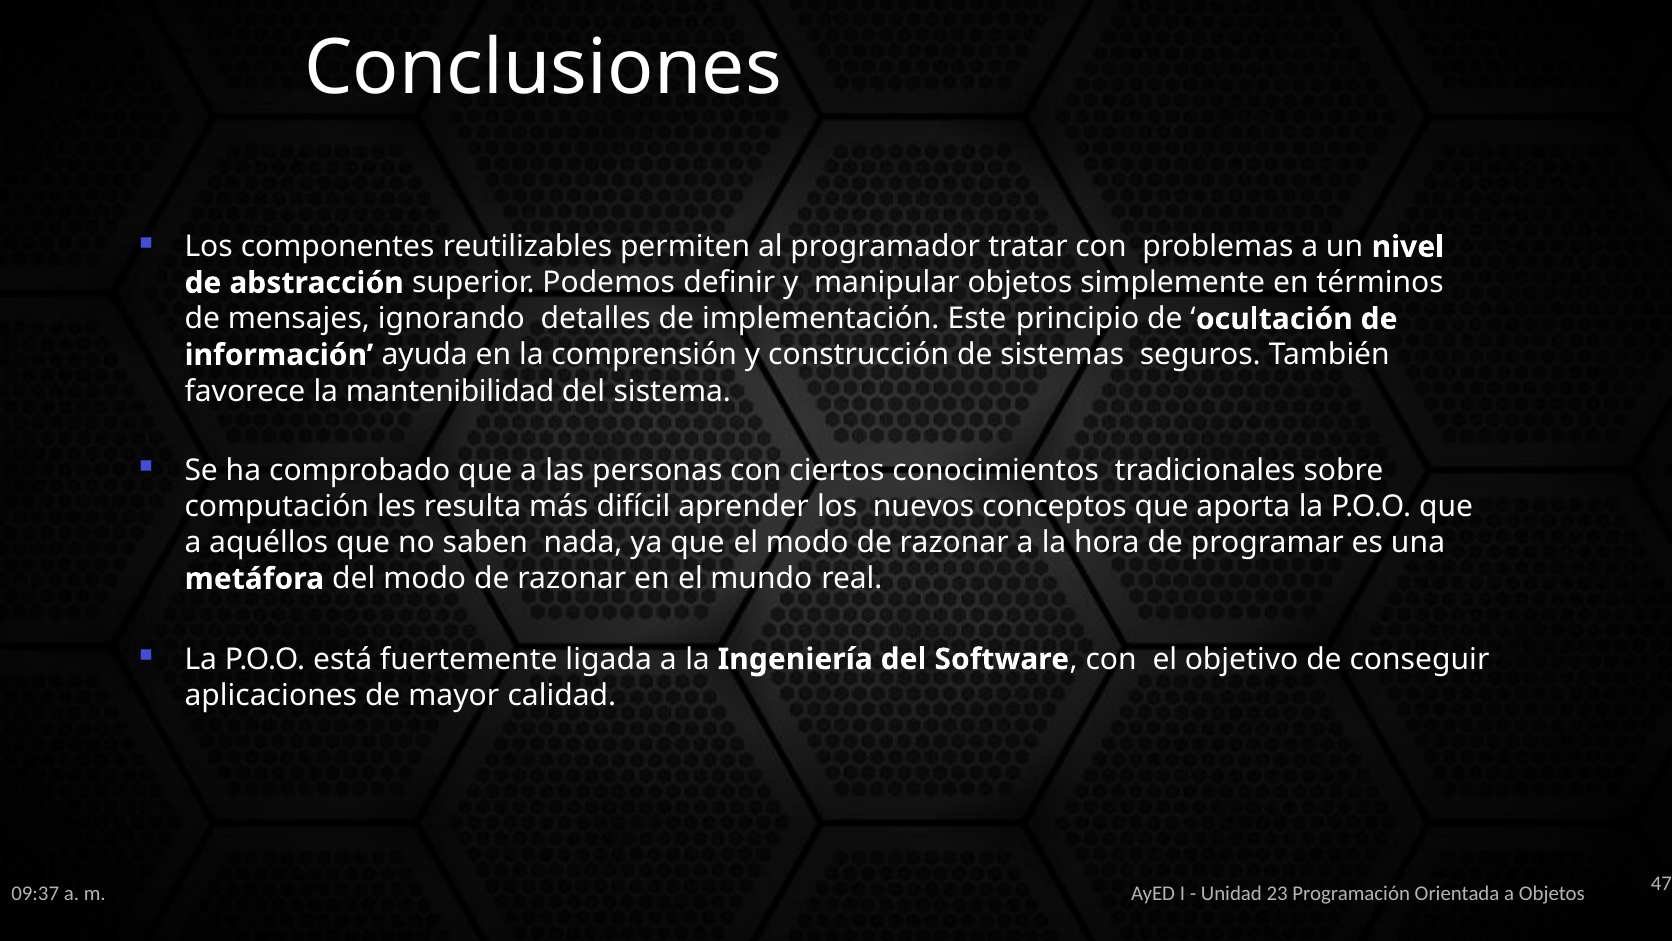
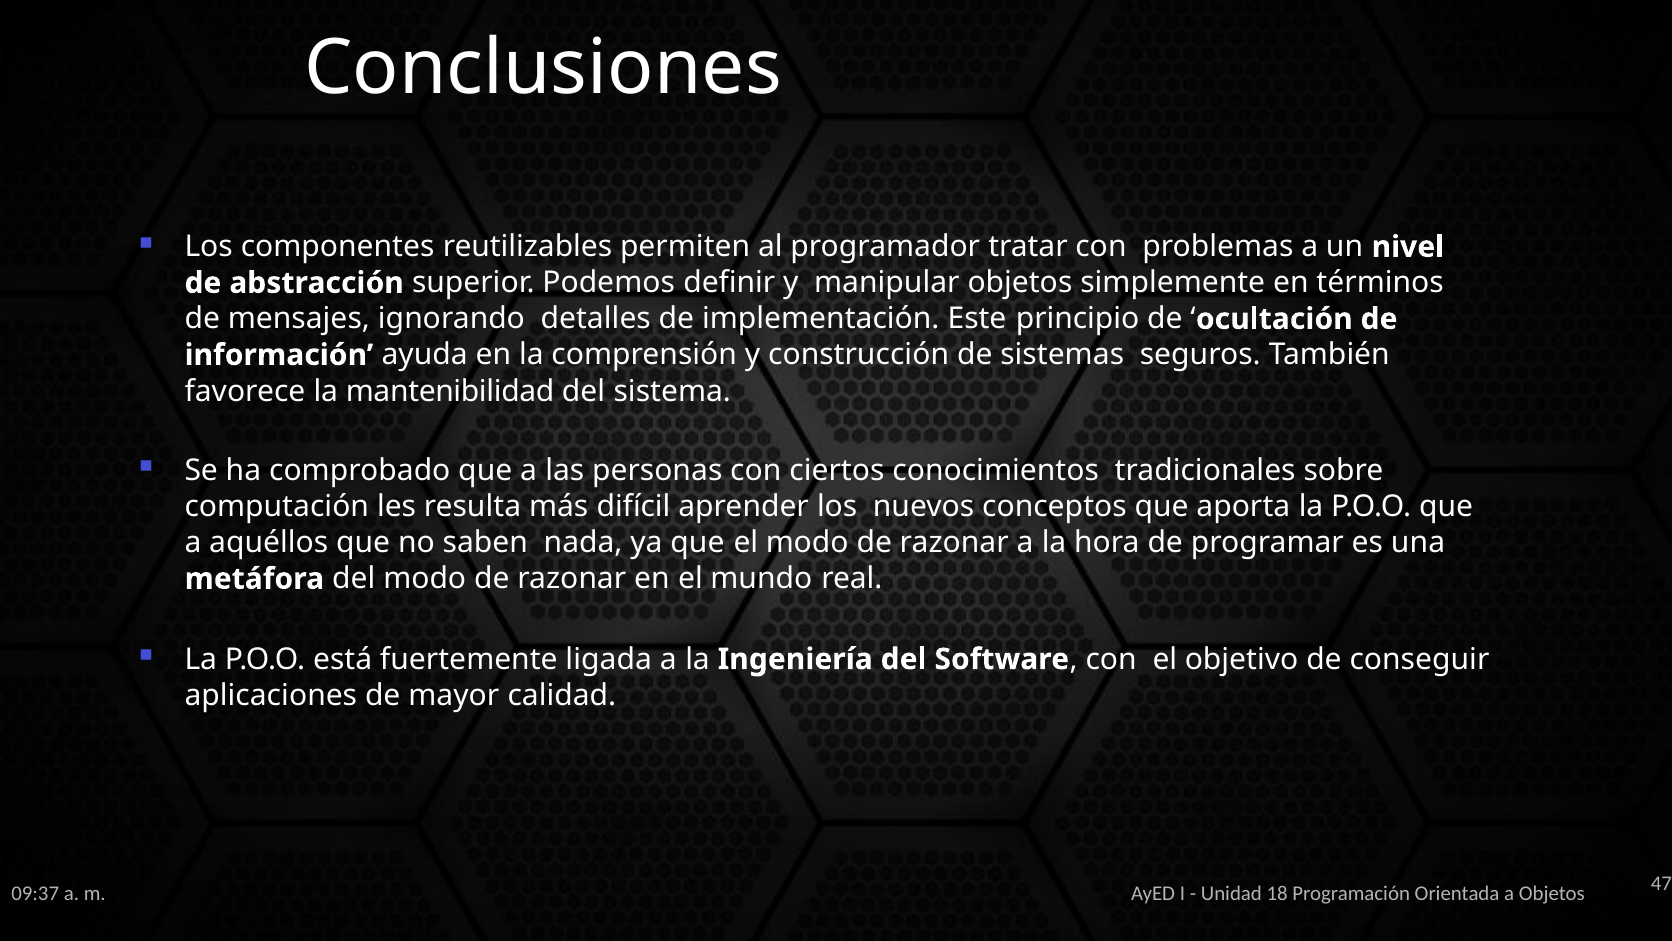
23: 23 -> 18 (1277, 893)
